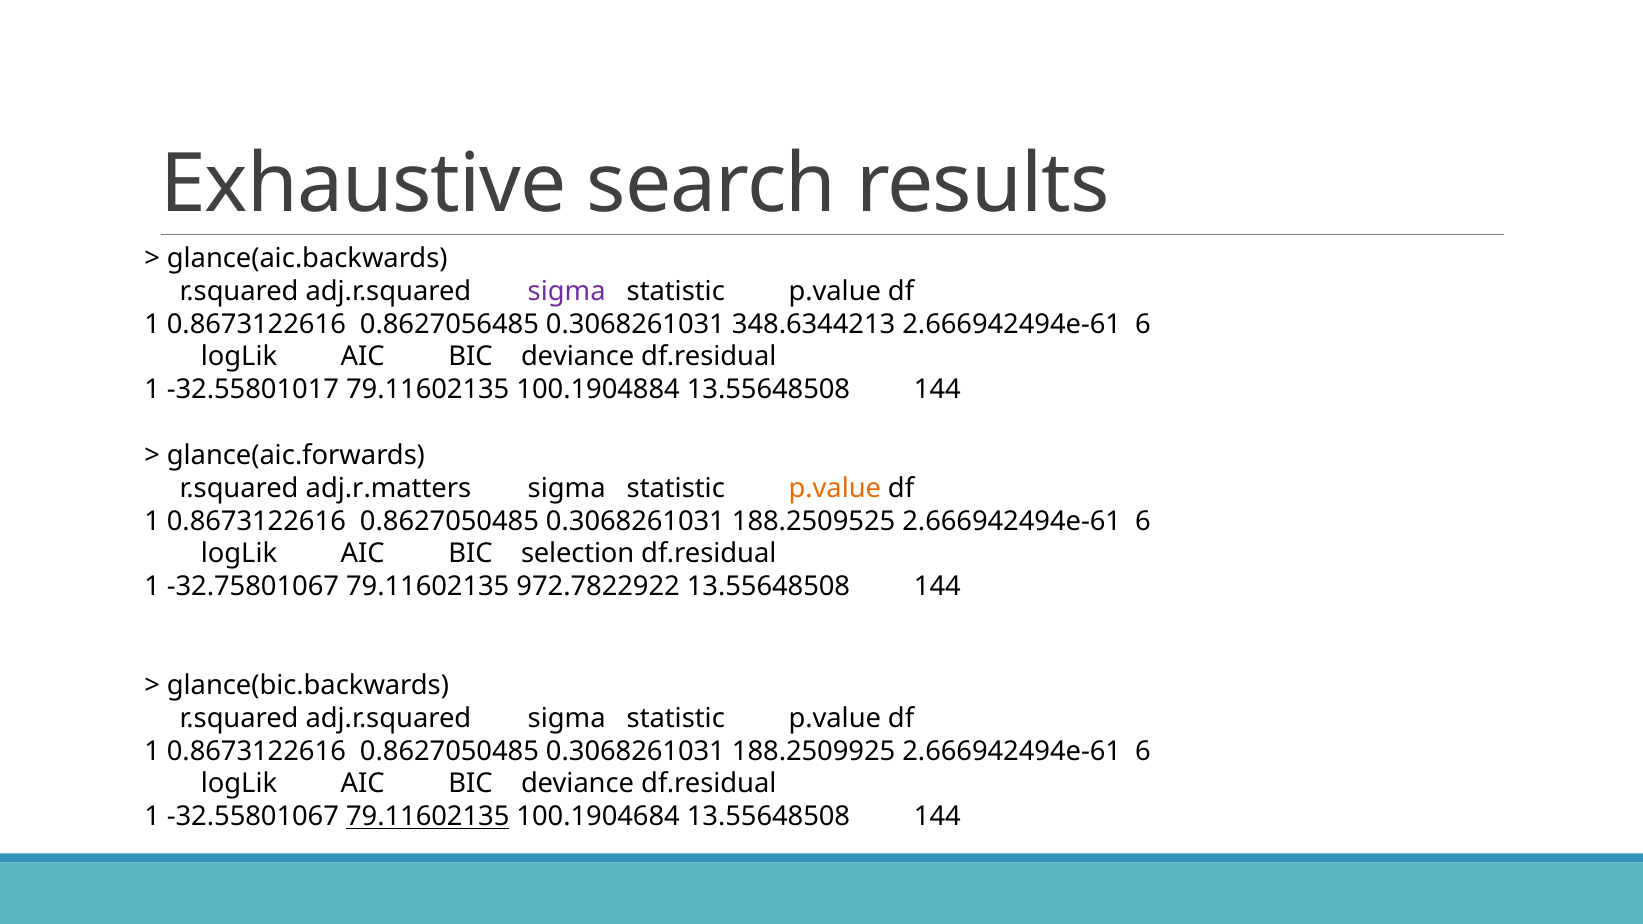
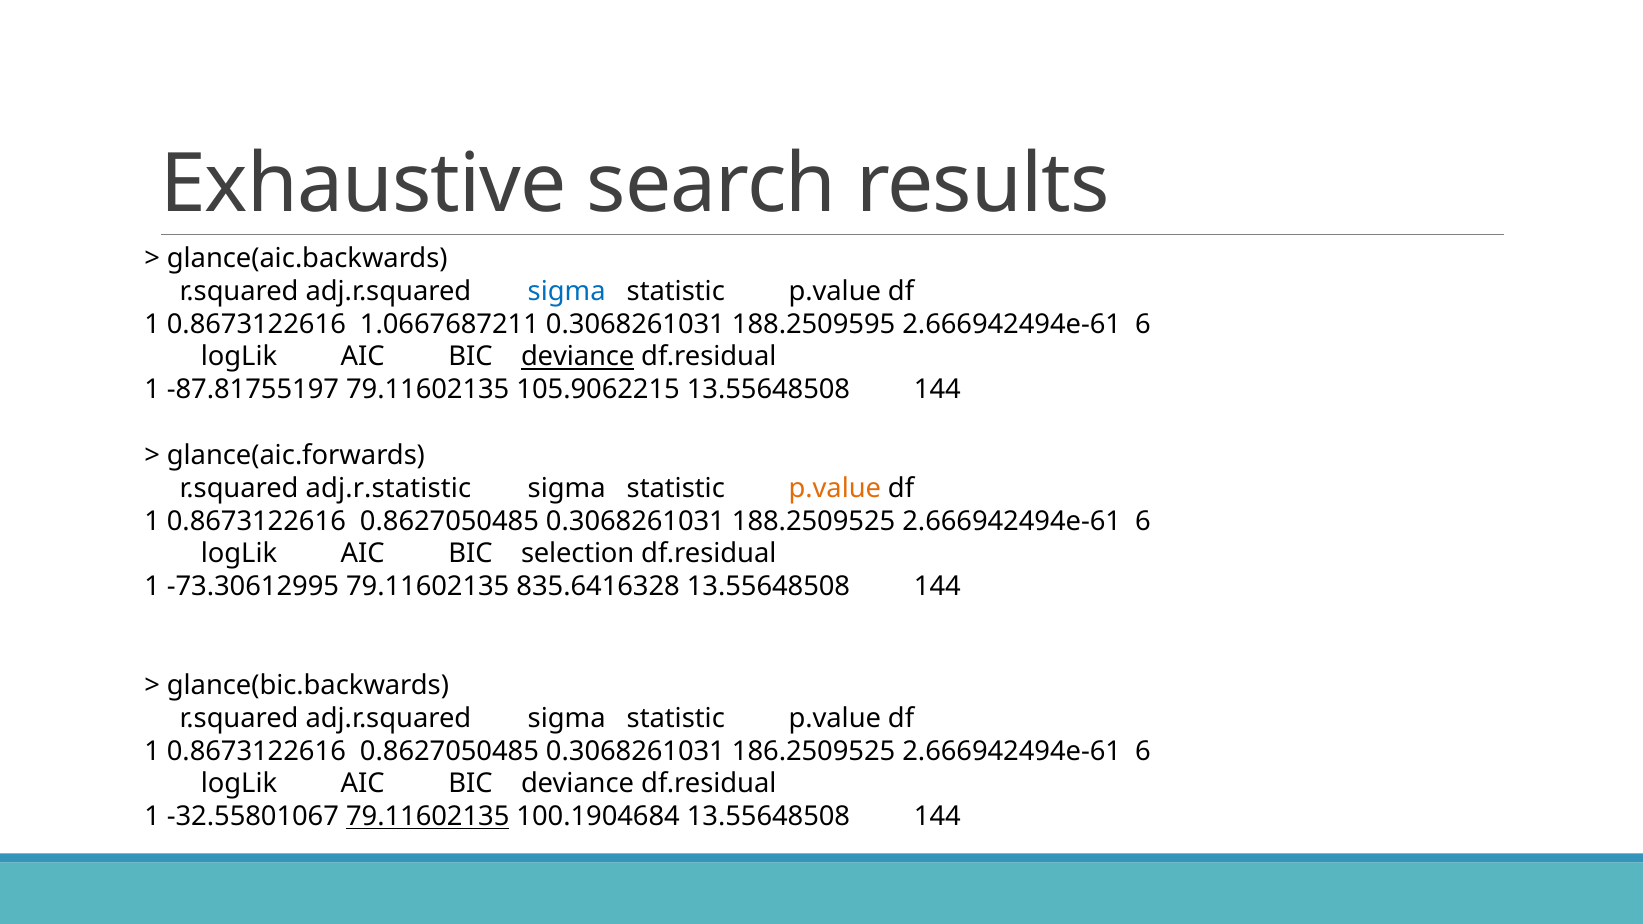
sigma colour: purple -> blue (567, 291)
0.8627056485: 0.8627056485 -> 1.0667687211 (449, 324)
348.6344213: 348.6344213 -> 188.2509595 (814, 324)
deviance underline: none -> present (578, 357)
-32.55801017: -32.55801017 -> -87.81755197 (253, 390)
100.1904884: 100.1904884 -> 105.9062215 (598, 390)
adj.r.matters: adj.r.matters -> adj.r.statistic (388, 488)
-32.75801067: -32.75801067 -> -73.30612995 (253, 587)
972.7822922: 972.7822922 -> 835.6416328 (598, 587)
188.2509925: 188.2509925 -> 186.2509525 (814, 751)
